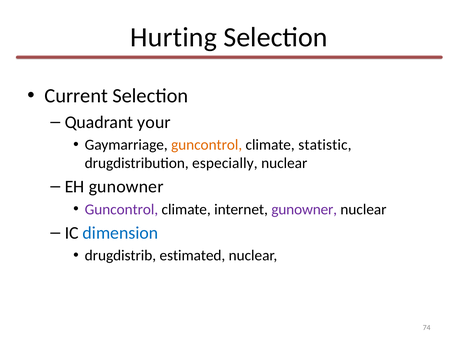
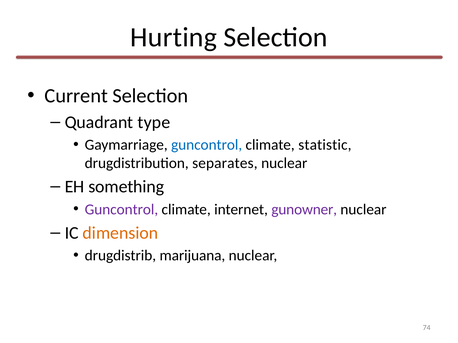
your: your -> type (154, 122)
guncontrol colour: orange -> blue (207, 145)
especially: especially -> separates (225, 163)
EH gunowner: gunowner -> something (126, 187)
dimension colour: blue -> orange (120, 233)
estimated: estimated -> marijuana (192, 256)
